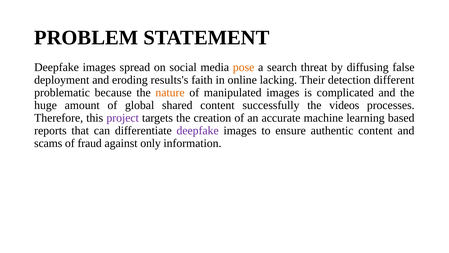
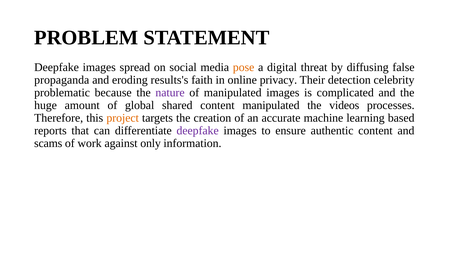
search: search -> digital (282, 67)
deployment: deployment -> propaganda (62, 80)
lacking: lacking -> privacy (278, 80)
different: different -> celebrity (394, 80)
nature colour: orange -> purple (170, 93)
content successfully: successfully -> manipulated (271, 105)
project colour: purple -> orange (123, 118)
fraud: fraud -> work (90, 143)
